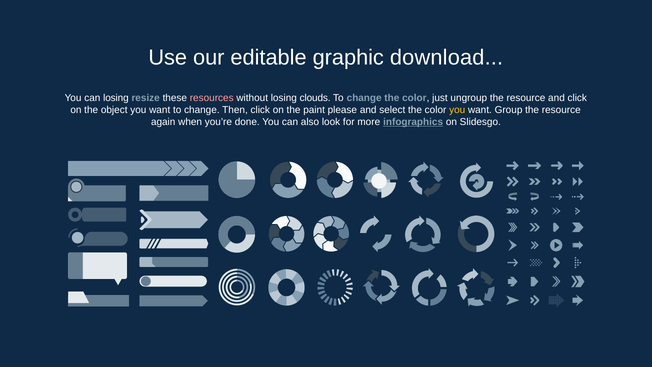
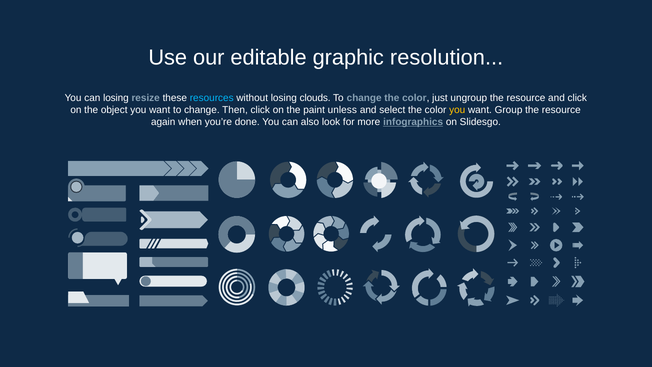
download: download -> resolution (447, 58)
resources colour: pink -> light blue (212, 98)
please: please -> unless (342, 110)
